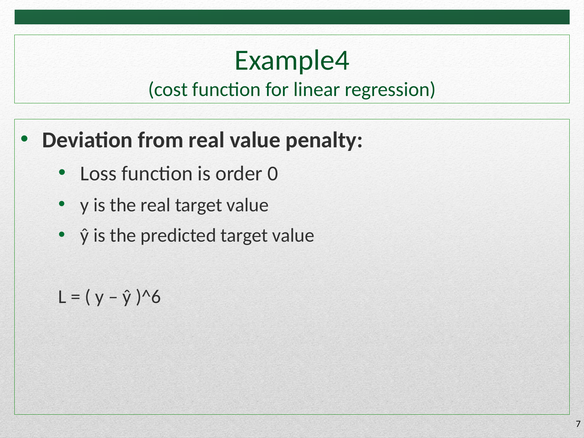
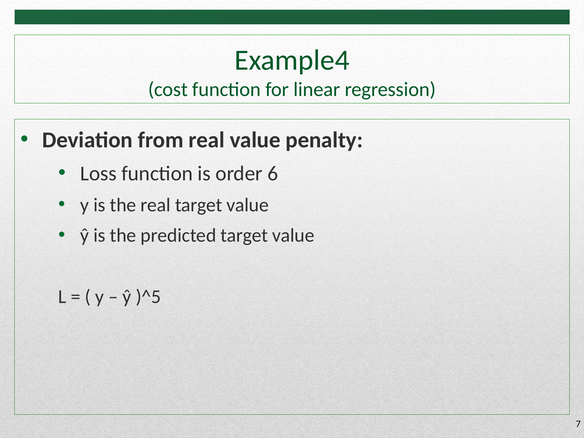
0: 0 -> 6 (273, 174)
)^6: )^6 -> )^5 (148, 297)
